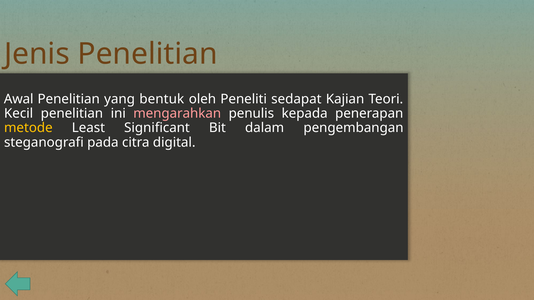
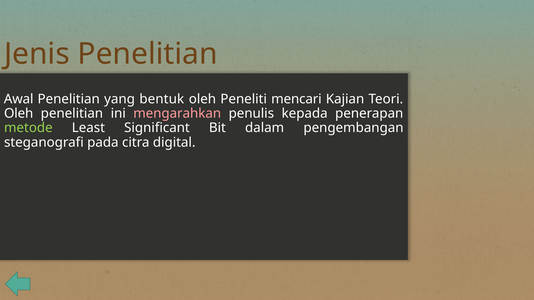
sedapat: sedapat -> mencari (296, 99)
Kecil: Kecil -> Oleh (19, 114)
metode colour: yellow -> light green (28, 128)
